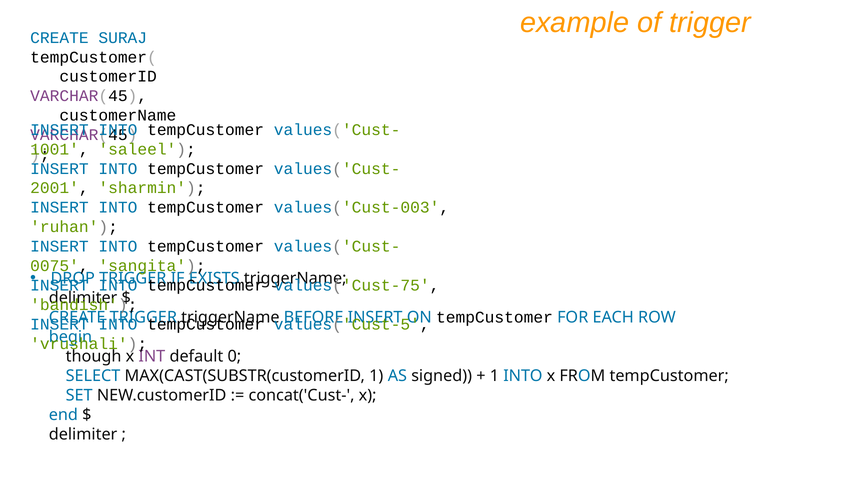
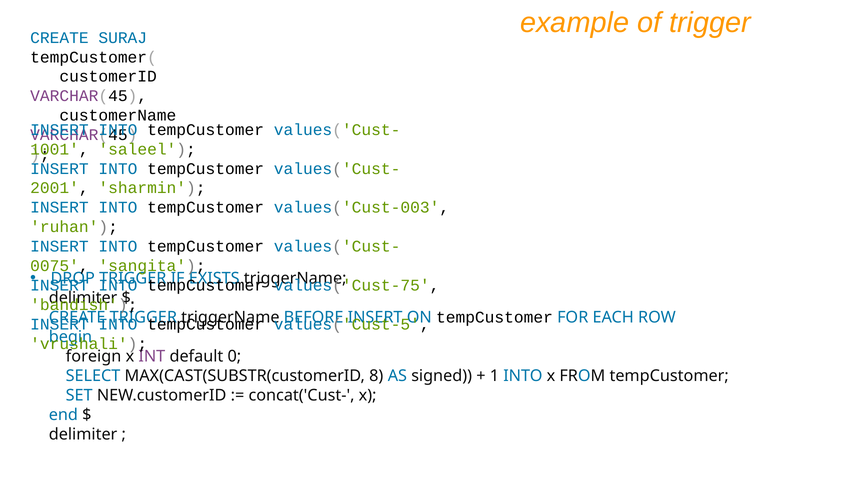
though: though -> foreign (94, 356)
MAX(CAST(SUBSTR(customerID 1: 1 -> 8 (376, 376)
